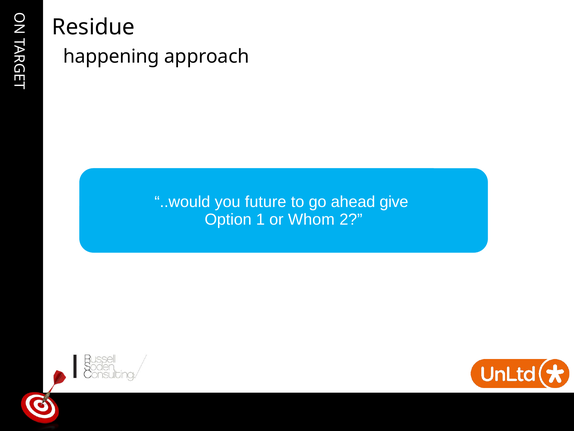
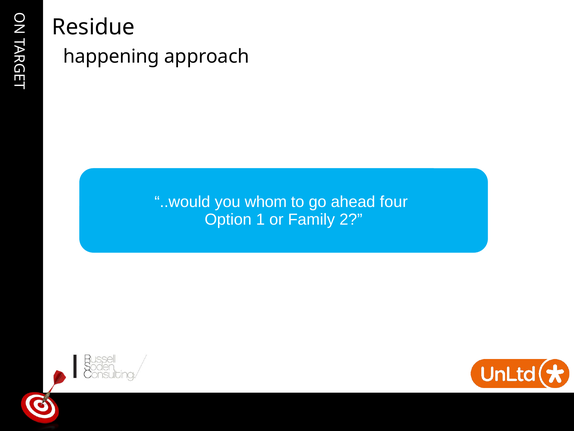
future: future -> whom (266, 202)
give: give -> four (394, 202)
Whom: Whom -> Family (311, 219)
